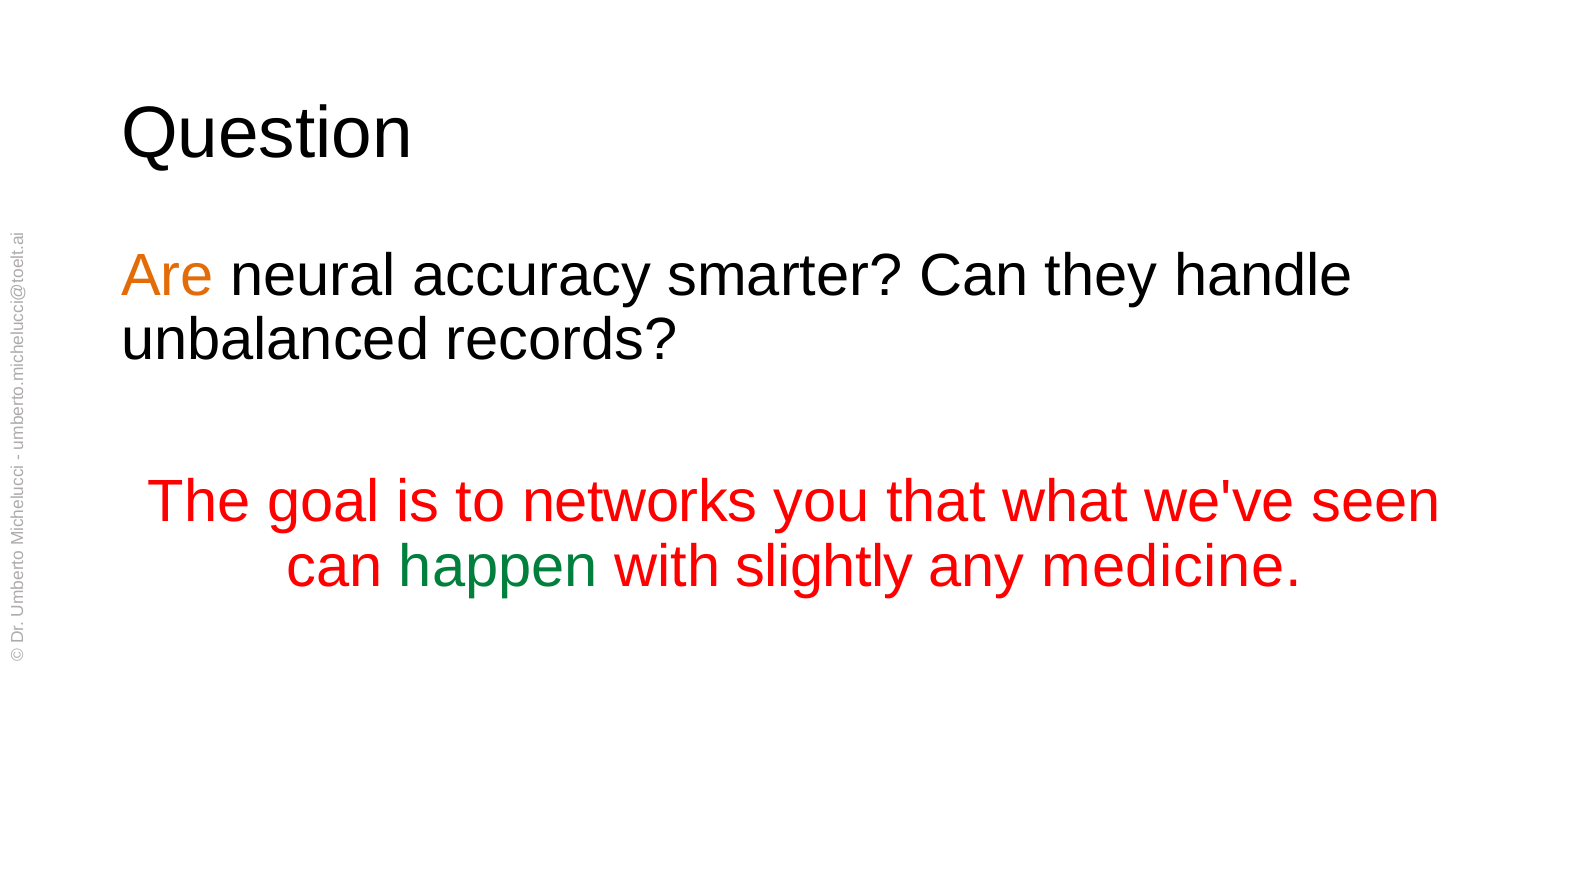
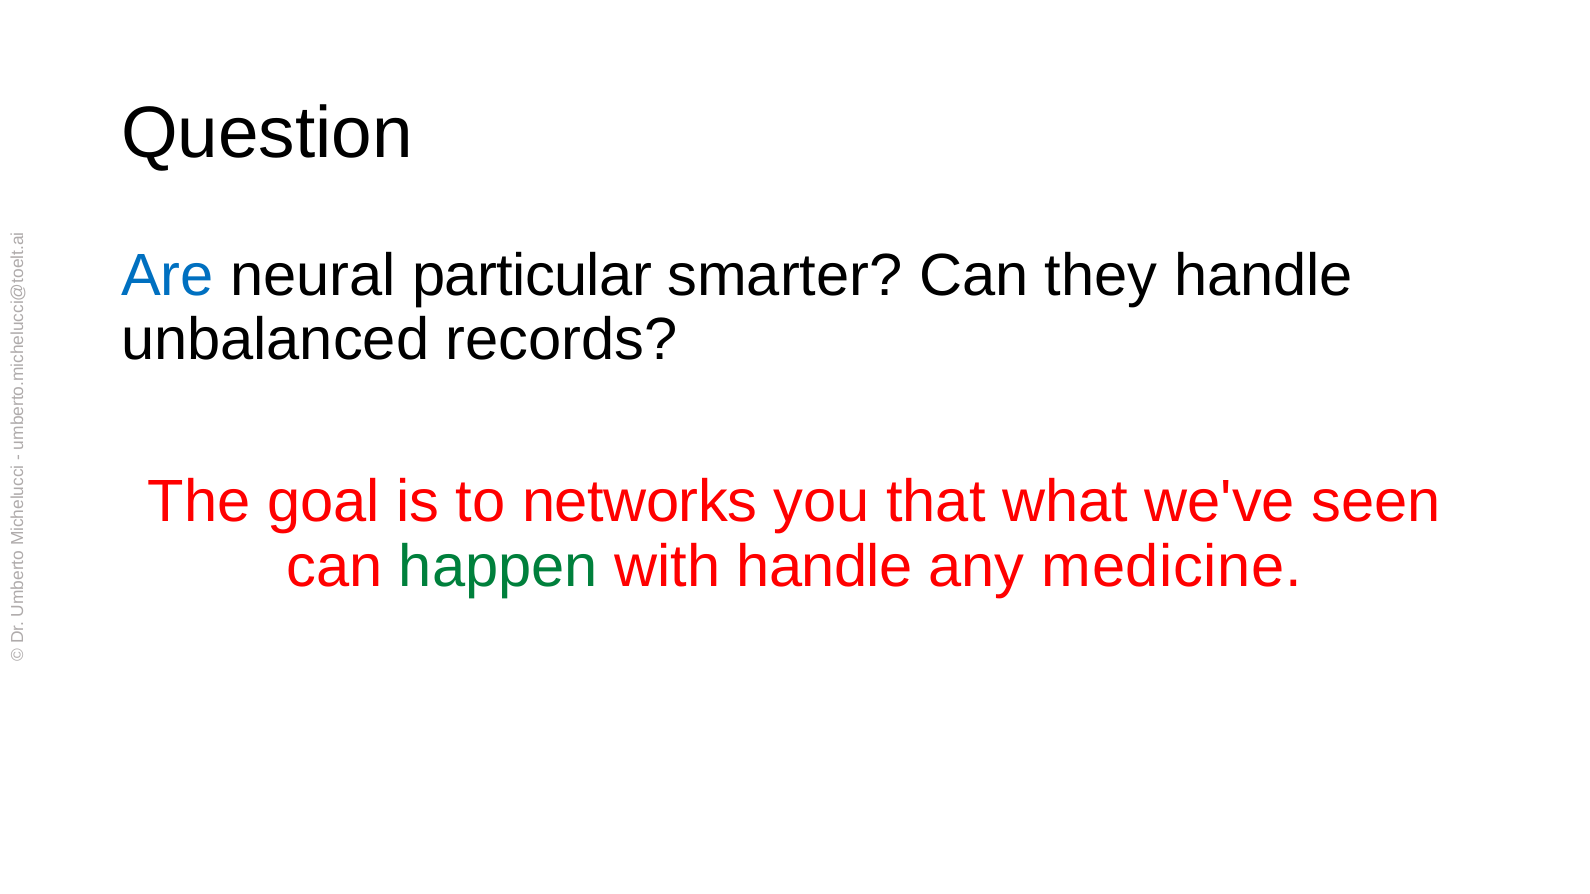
Are colour: orange -> blue (168, 276)
accuracy: accuracy -> particular (532, 276)
with slightly: slightly -> handle (825, 567)
